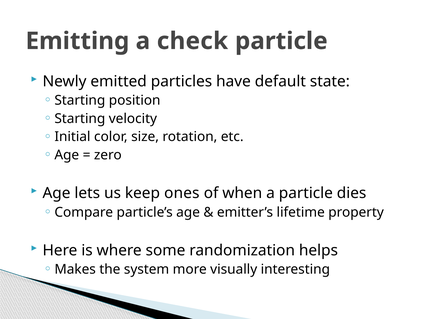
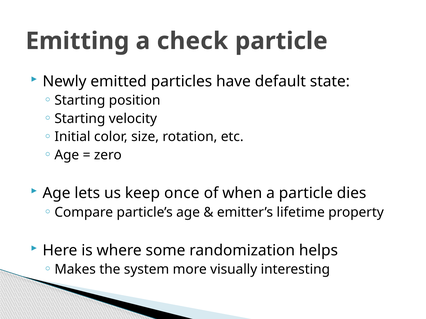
ones: ones -> once (182, 193)
